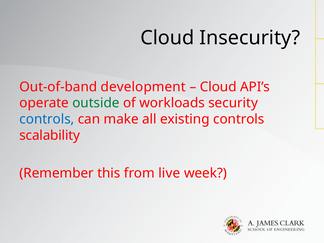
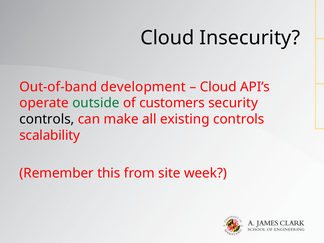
workloads: workloads -> customers (172, 103)
controls colour: blue -> black (47, 119)
live: live -> site (169, 173)
